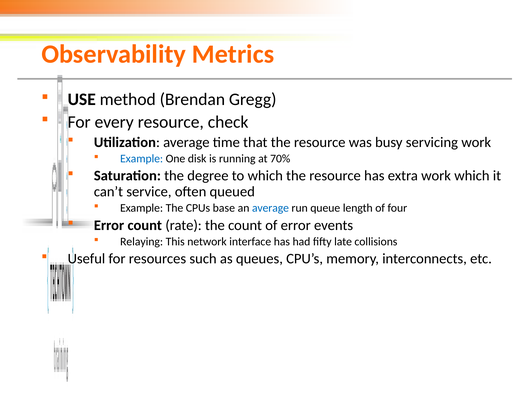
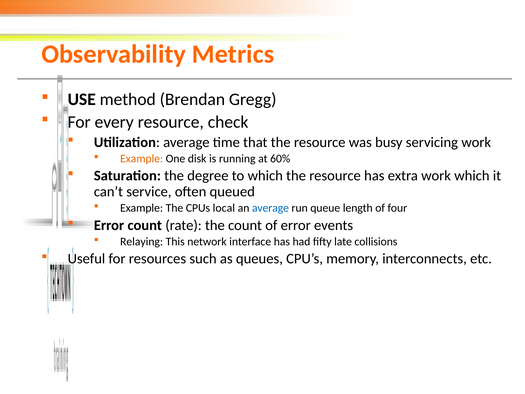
Example colour: blue -> orange (142, 159)
70%: 70% -> 60% (280, 159)
base: base -> local (224, 208)
